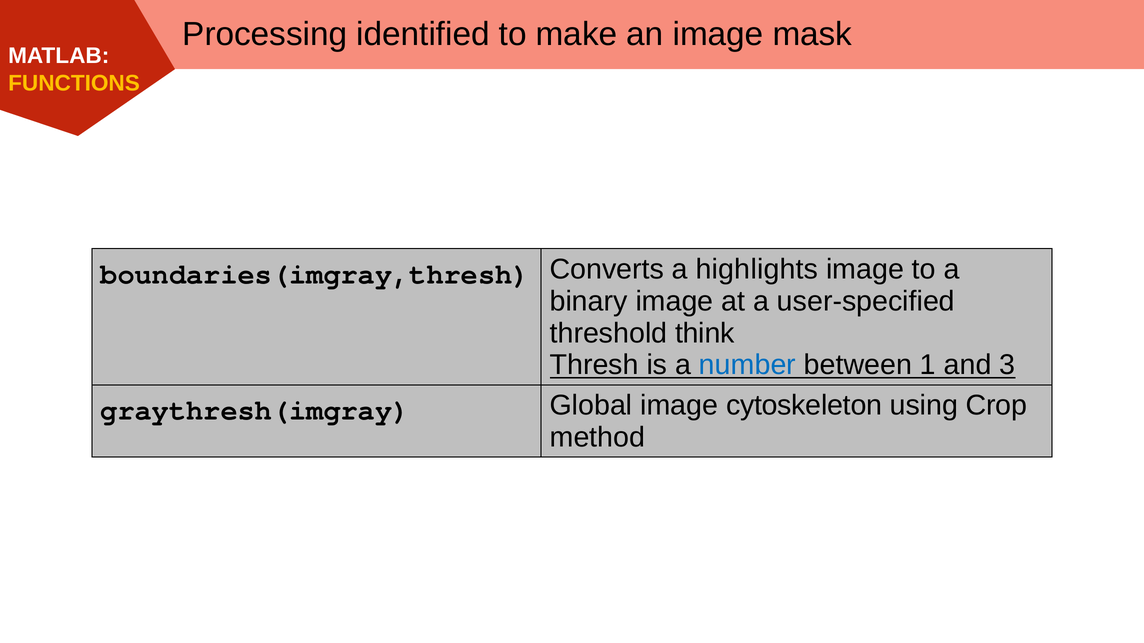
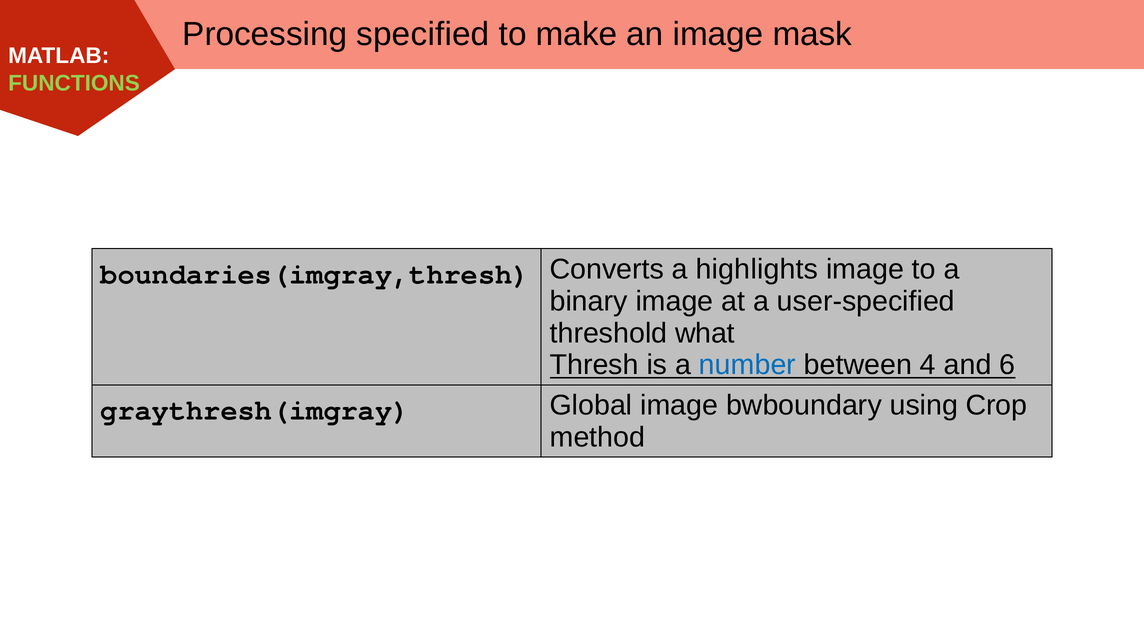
identified: identified -> specified (423, 34)
FUNCTIONS colour: yellow -> light green (74, 83)
think: think -> what (705, 333)
1: 1 -> 4 (928, 365)
3: 3 -> 6 (1007, 365)
cytoskeleton: cytoskeleton -> bwboundary (804, 406)
